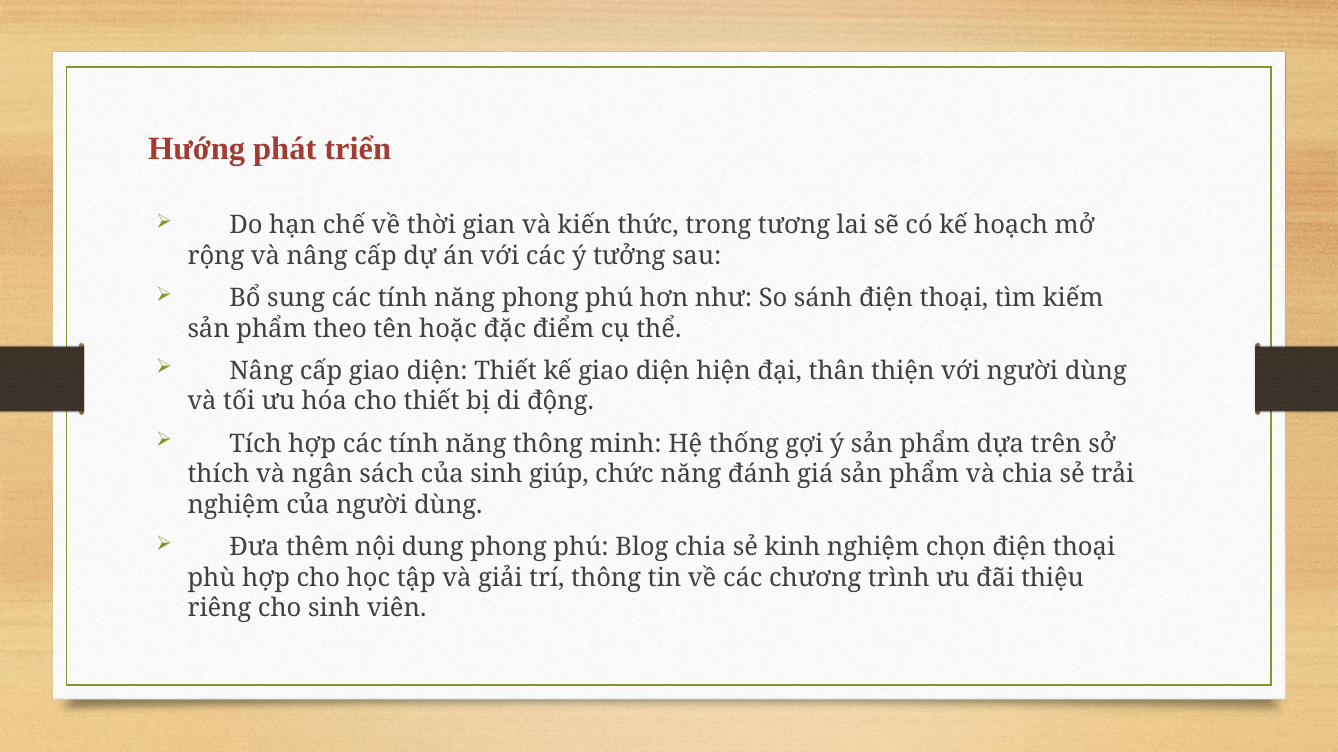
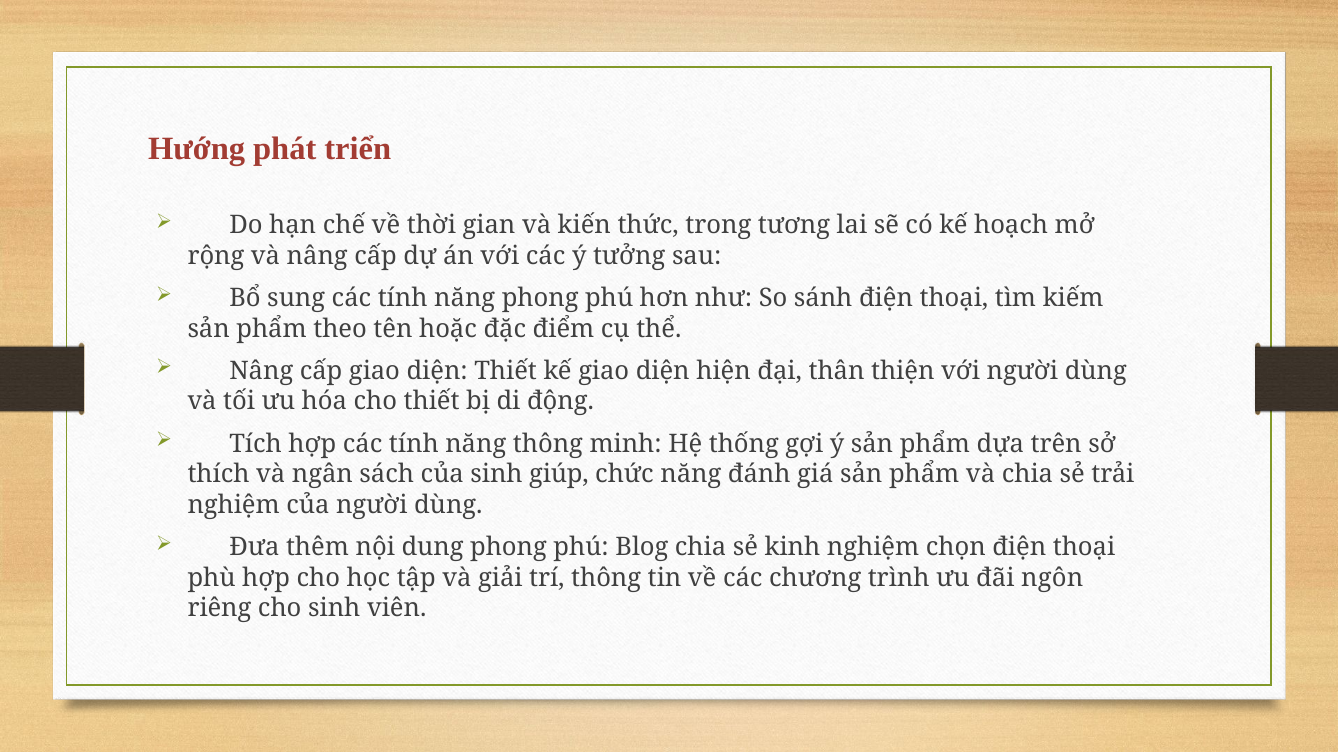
thiệu: thiệu -> ngôn (1052, 578)
